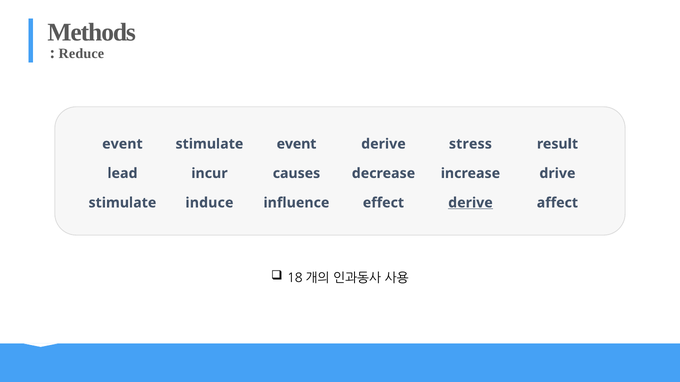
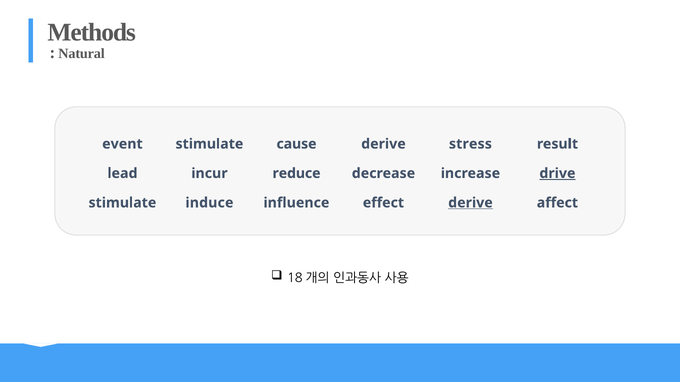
Reduce: Reduce -> Natural (82, 54)
stimulate event: event -> cause (296, 144)
causes: causes -> reduce (297, 174)
drive underline: none -> present (557, 174)
